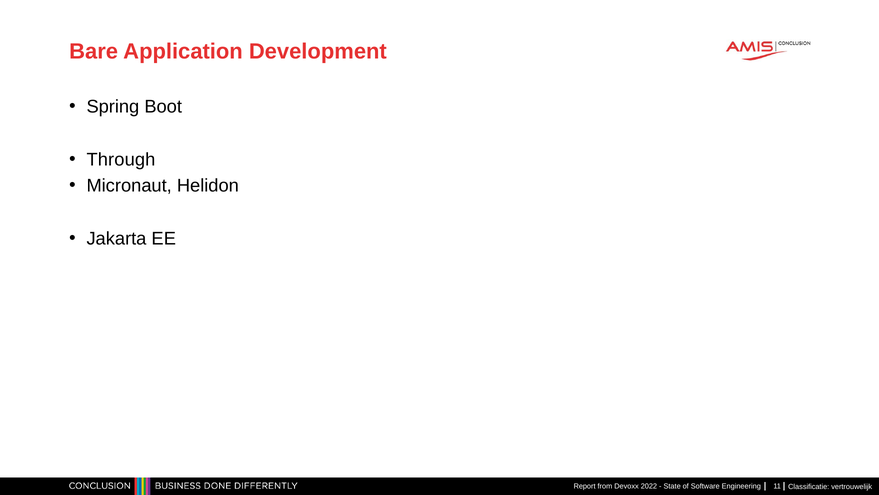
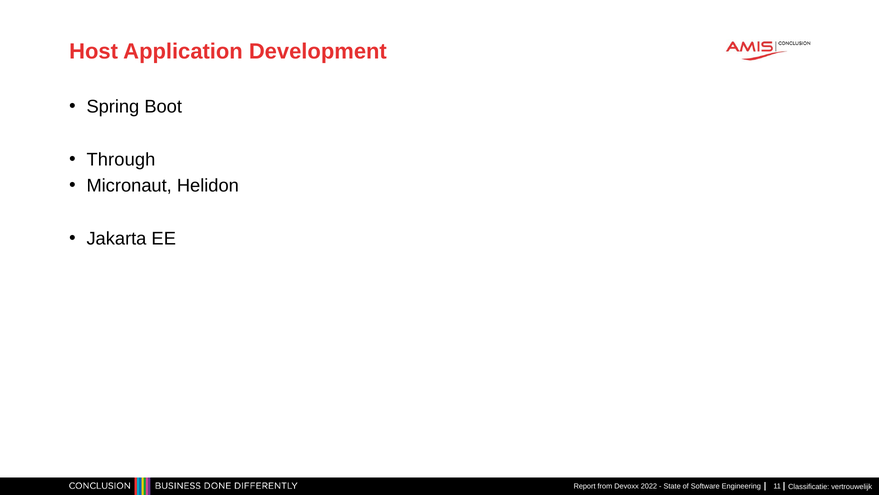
Bare: Bare -> Host (94, 51)
